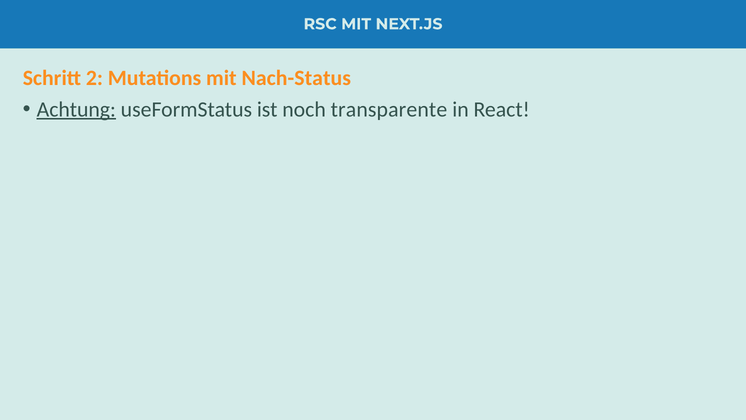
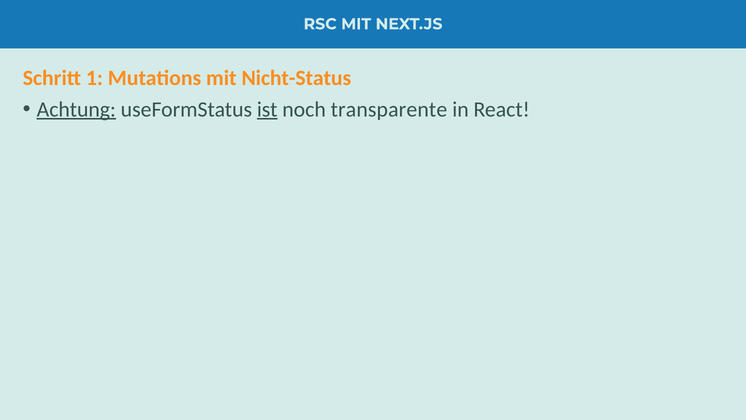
2: 2 -> 1 (94, 78)
Nach-Status: Nach-Status -> Nicht-Status (296, 78)
ist underline: none -> present (267, 109)
